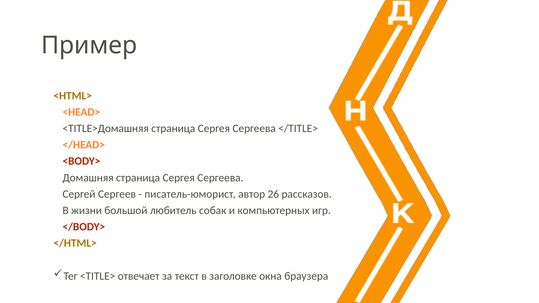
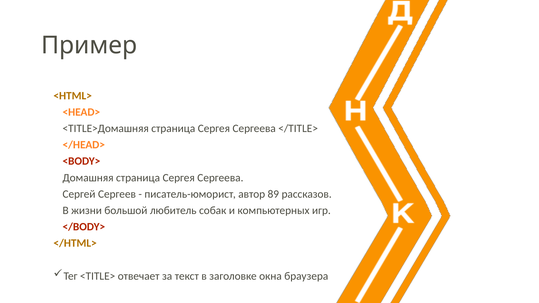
26: 26 -> 89 (273, 194)
